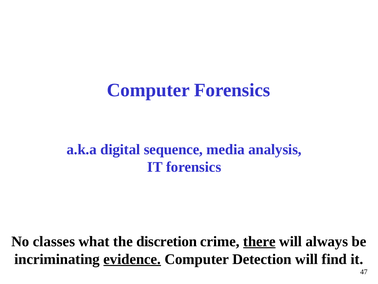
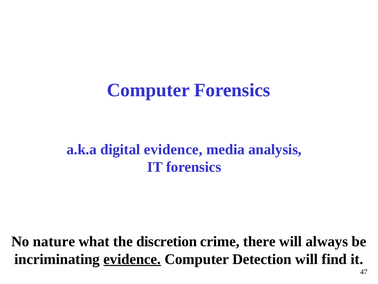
digital sequence: sequence -> evidence (173, 149)
classes: classes -> nature (54, 241)
there underline: present -> none (259, 241)
